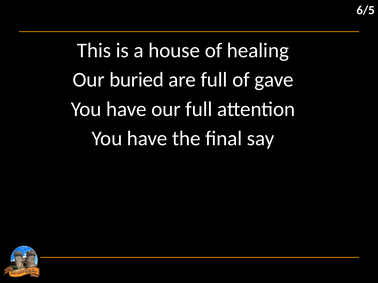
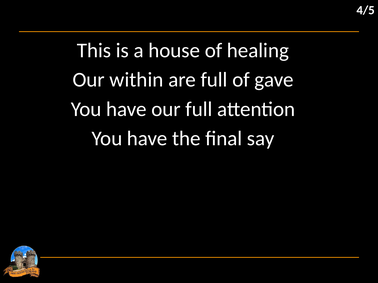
6/5: 6/5 -> 4/5 (366, 10)
buried: buried -> within (136, 80)
